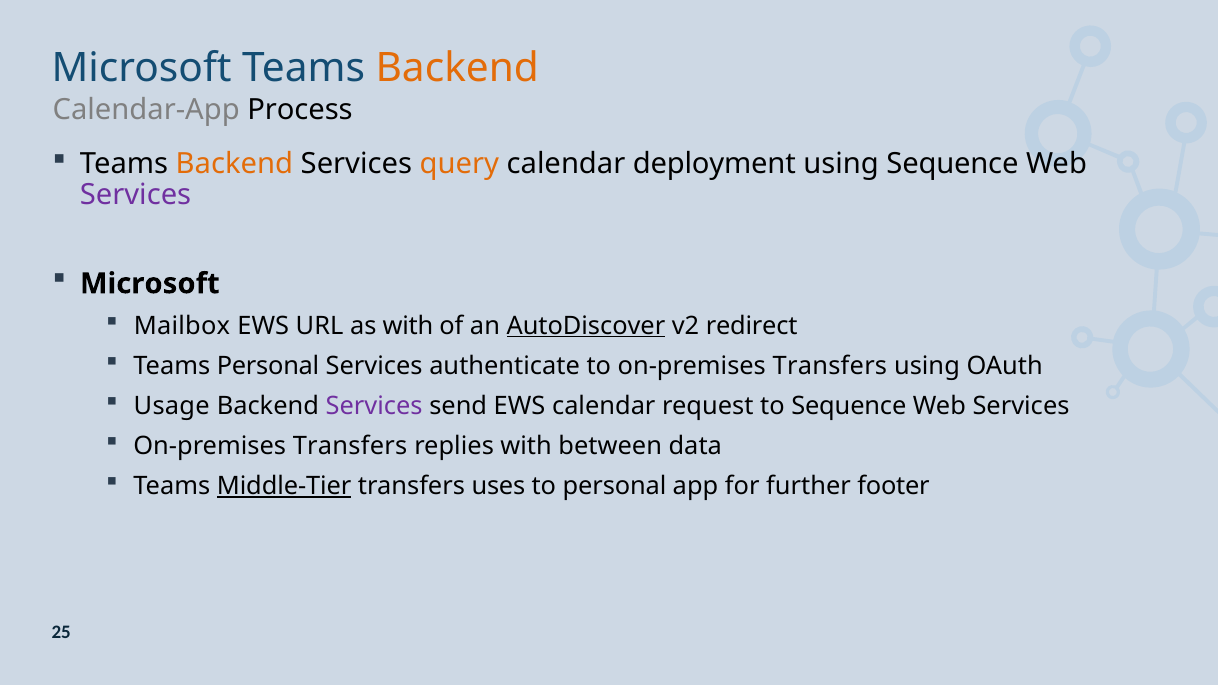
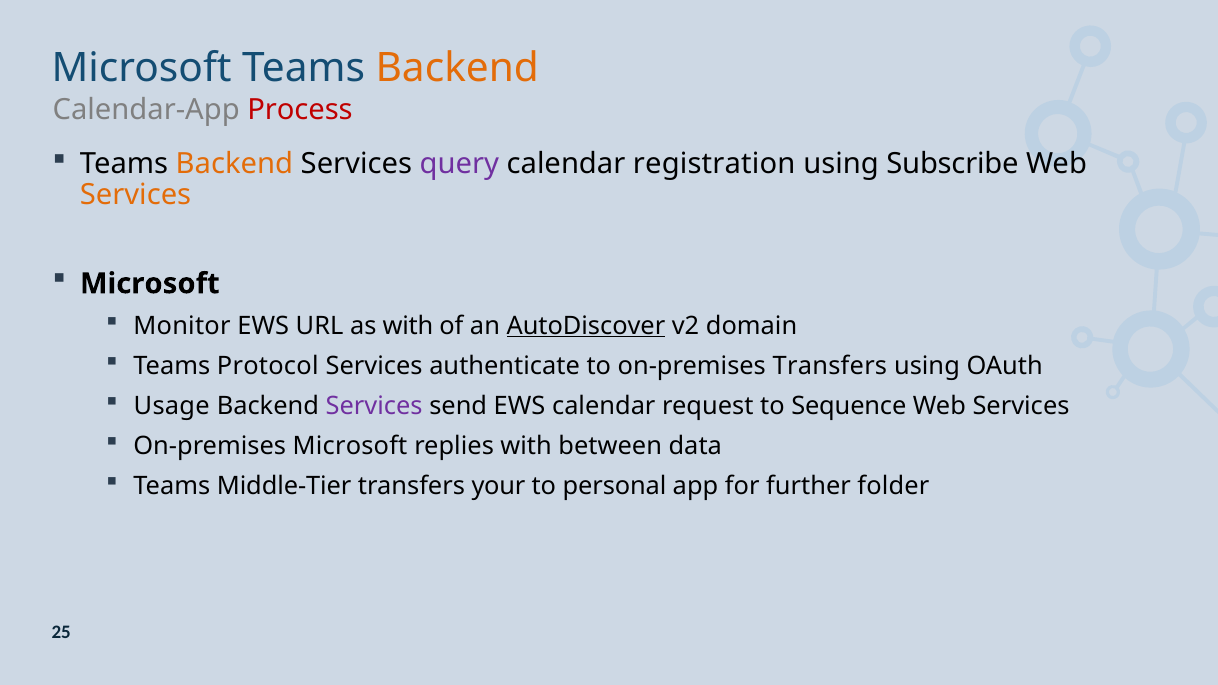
Process colour: black -> red (300, 110)
query colour: orange -> purple (459, 164)
deployment: deployment -> registration (714, 164)
using Sequence: Sequence -> Subscribe (952, 164)
Services colour: purple -> orange (136, 195)
Mailbox: Mailbox -> Monitor (182, 326)
redirect: redirect -> domain (752, 326)
Teams Personal: Personal -> Protocol (268, 366)
Transfers: Transfers -> Microsoft (350, 446)
Middle-Tier underline: present -> none (284, 486)
uses: uses -> your (498, 486)
footer: footer -> folder (893, 486)
